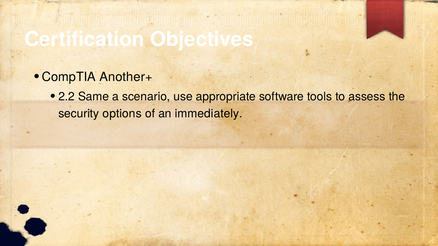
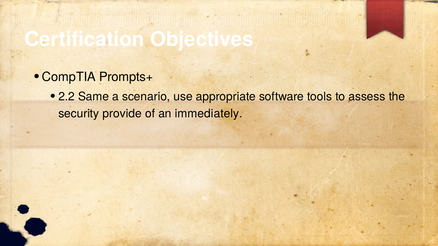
Another+: Another+ -> Prompts+ (126, 77)
options: options -> provide (122, 114)
